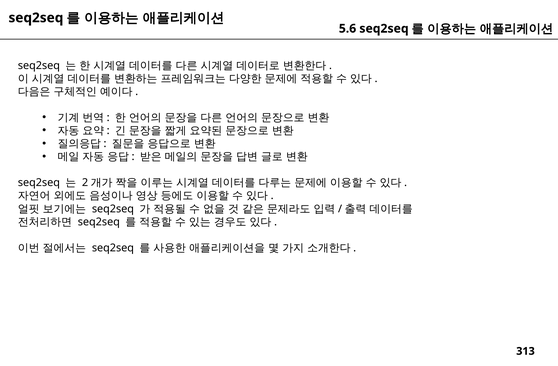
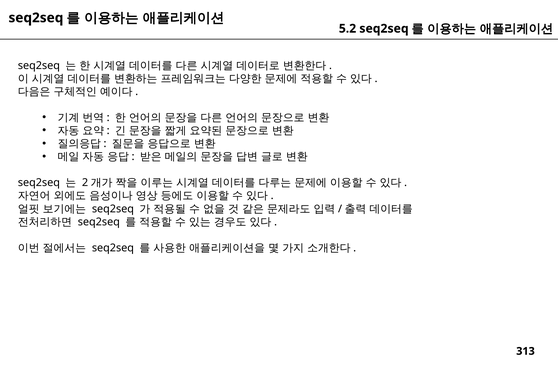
5.6: 5.6 -> 5.2 (348, 29)
